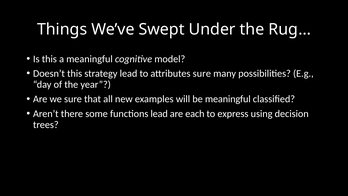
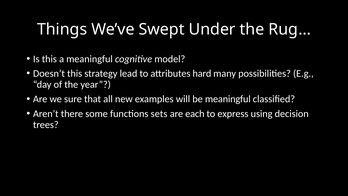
attributes sure: sure -> hard (202, 73)
functions lead: lead -> sets (159, 114)
